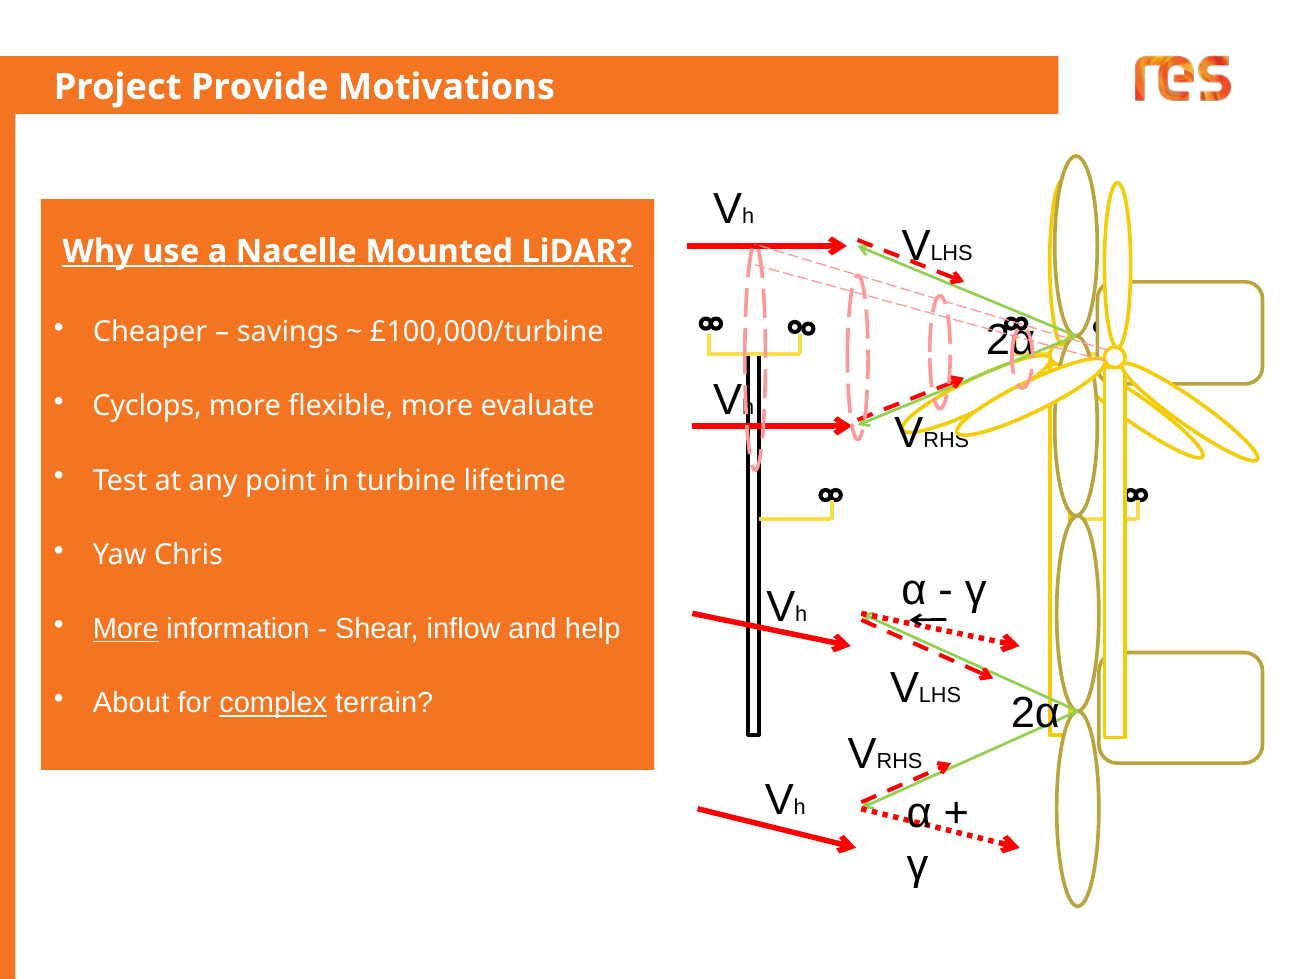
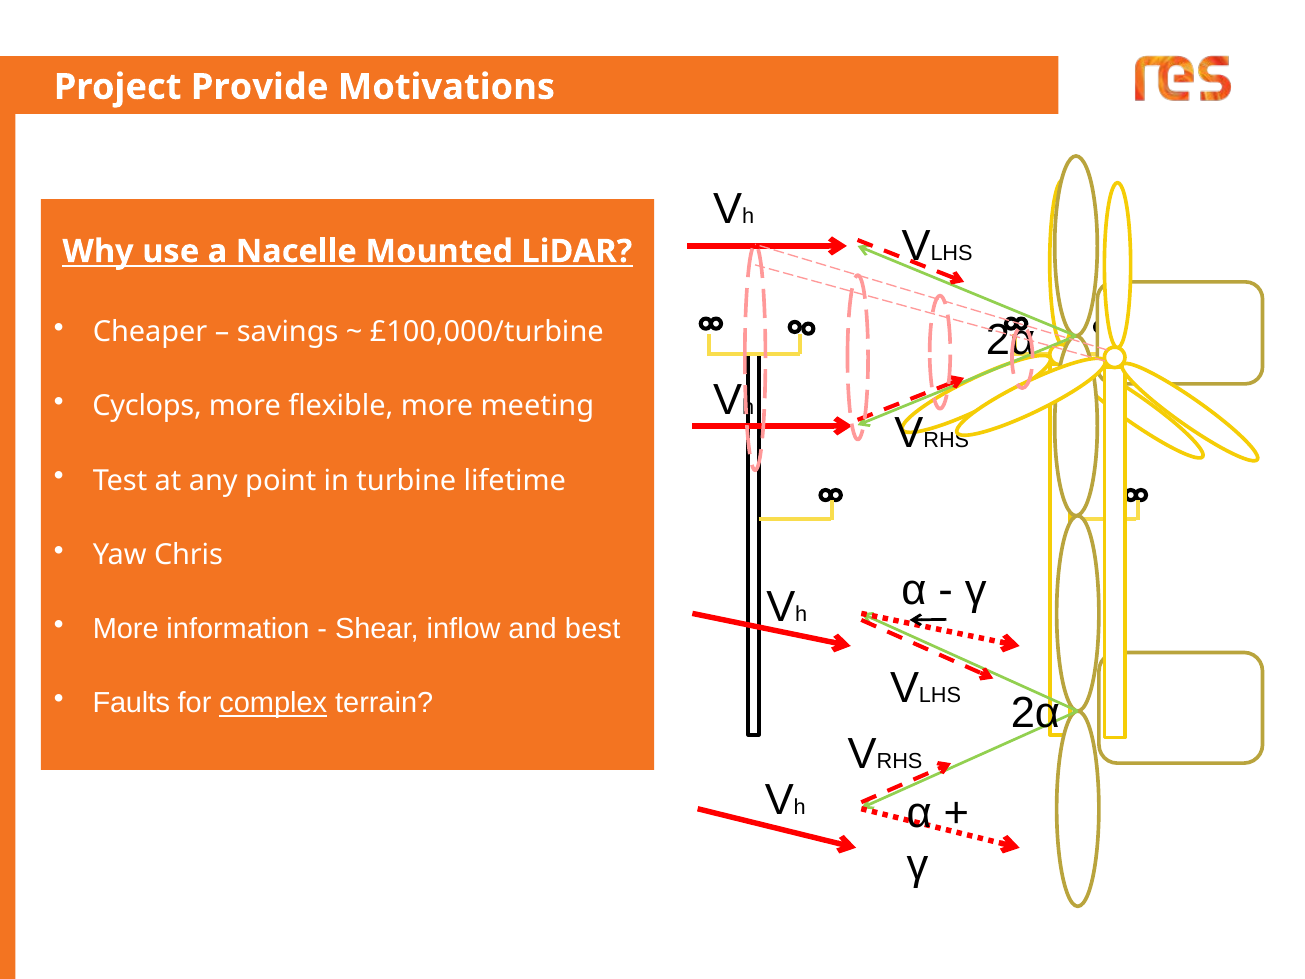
evaluate: evaluate -> meeting (537, 406)
More underline: present -> none (126, 629)
help: help -> best (593, 629)
About: About -> Faults (131, 703)
